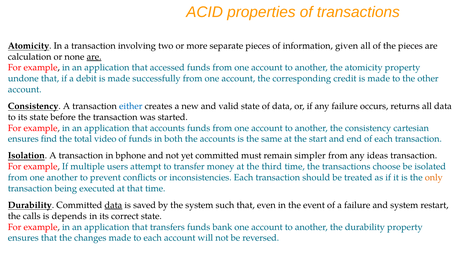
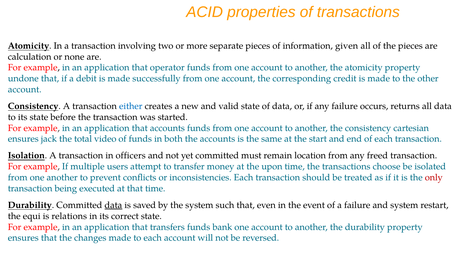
are underline: present -> none (94, 57)
accessed: accessed -> operator (167, 68)
find: find -> jack (49, 139)
bphone: bphone -> officers (131, 156)
simpler: simpler -> location (310, 156)
ideas: ideas -> freed (377, 156)
third: third -> upon (272, 167)
only colour: orange -> red (434, 178)
calls: calls -> equi (32, 216)
depends: depends -> relations (69, 216)
